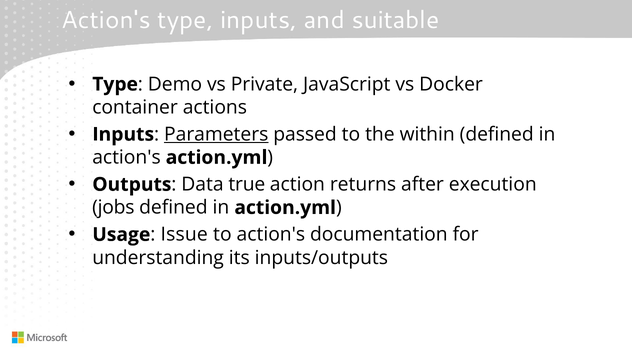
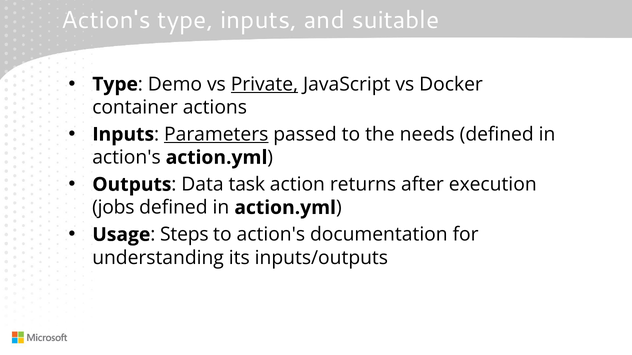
Private underline: none -> present (264, 84)
within: within -> needs (427, 135)
true: true -> task (247, 185)
Issue: Issue -> Steps (184, 235)
